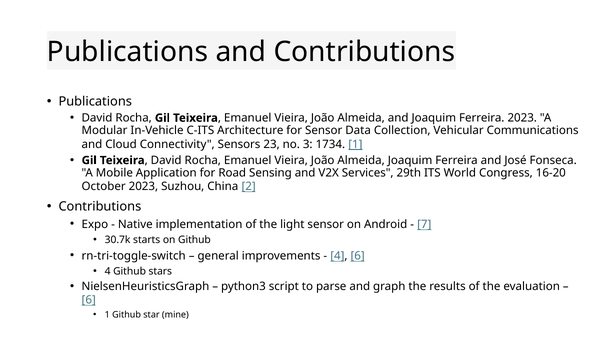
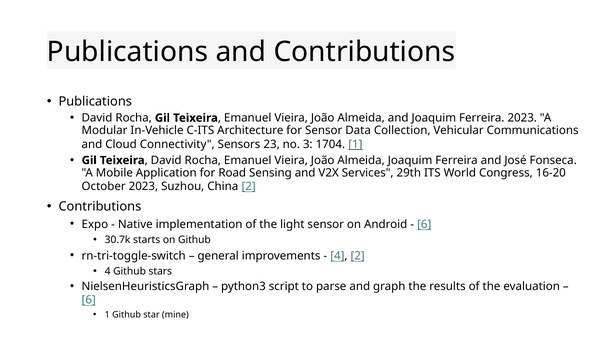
1734: 1734 -> 1704 (330, 144)
7: 7 -> 6 (424, 224)
4 6: 6 -> 2 (358, 256)
